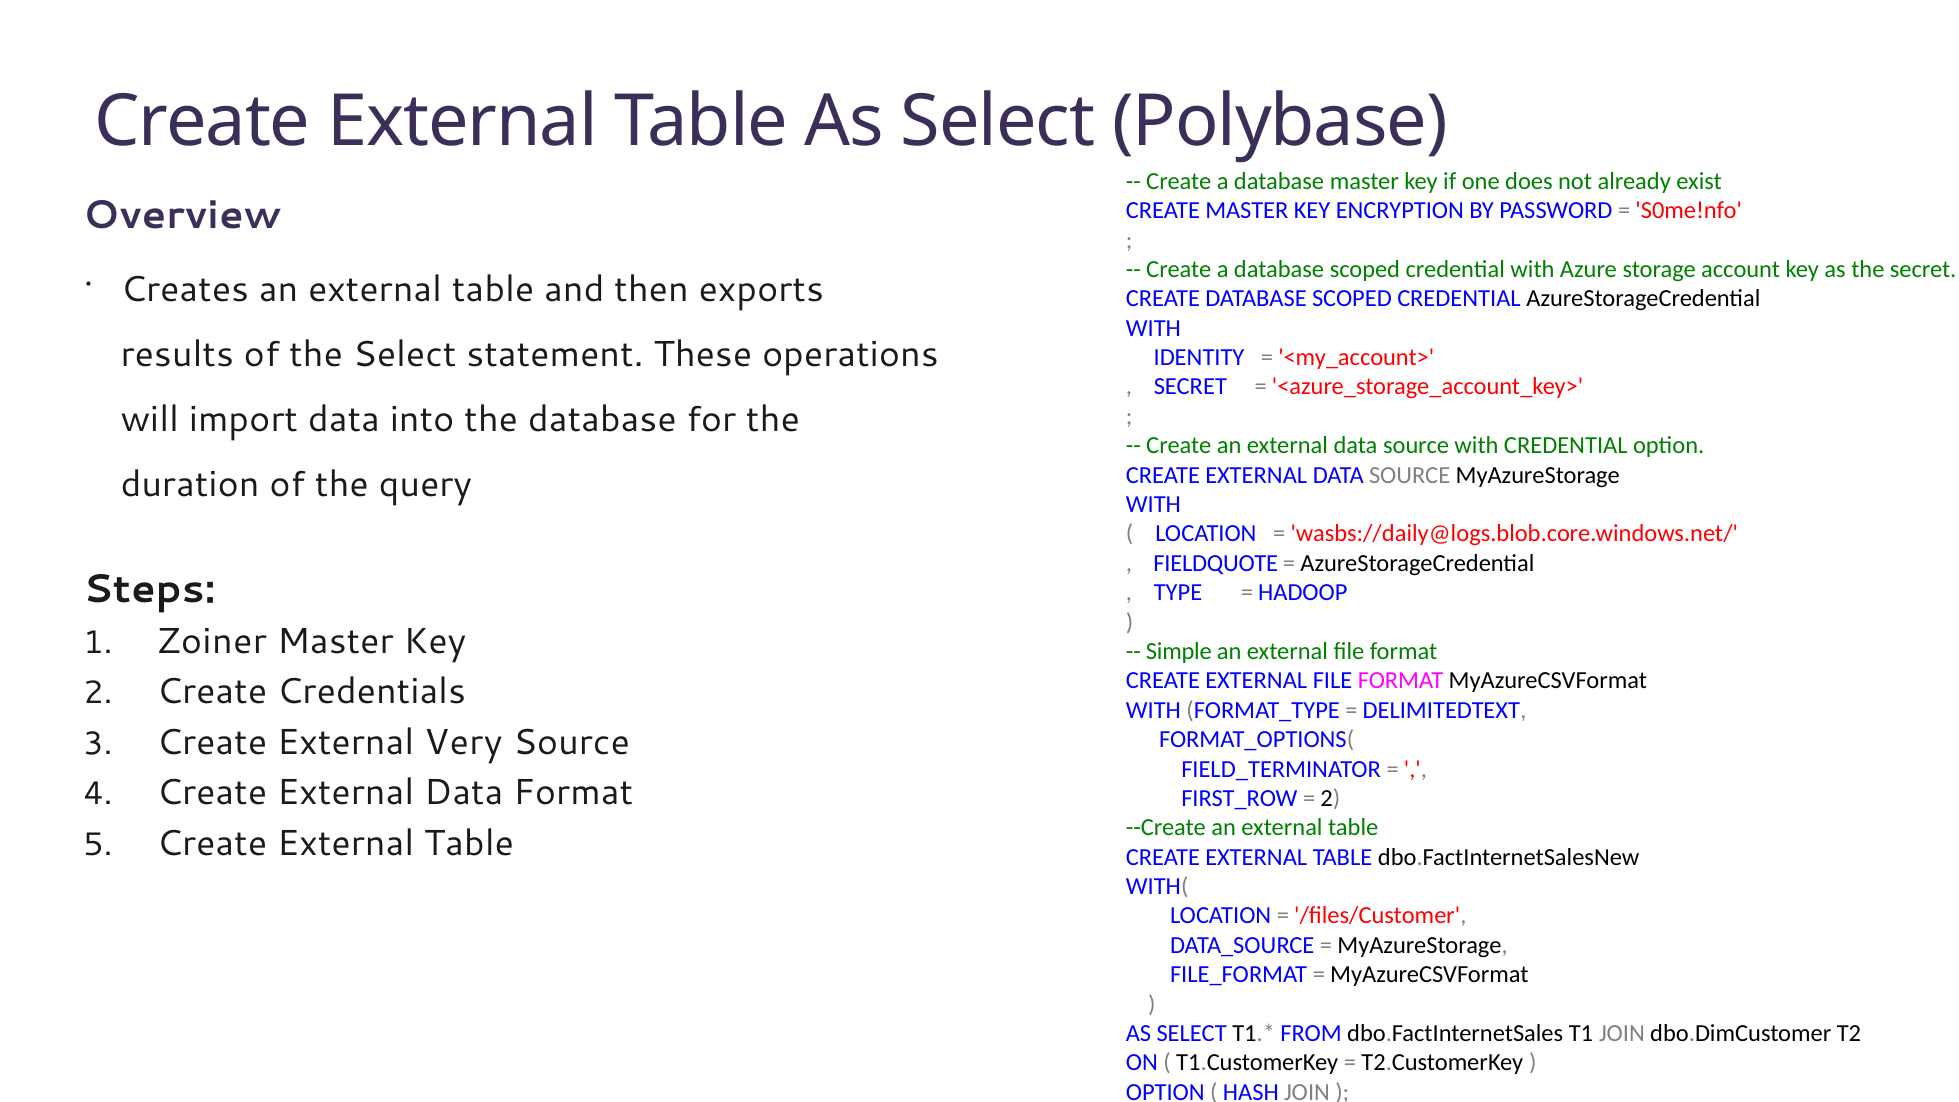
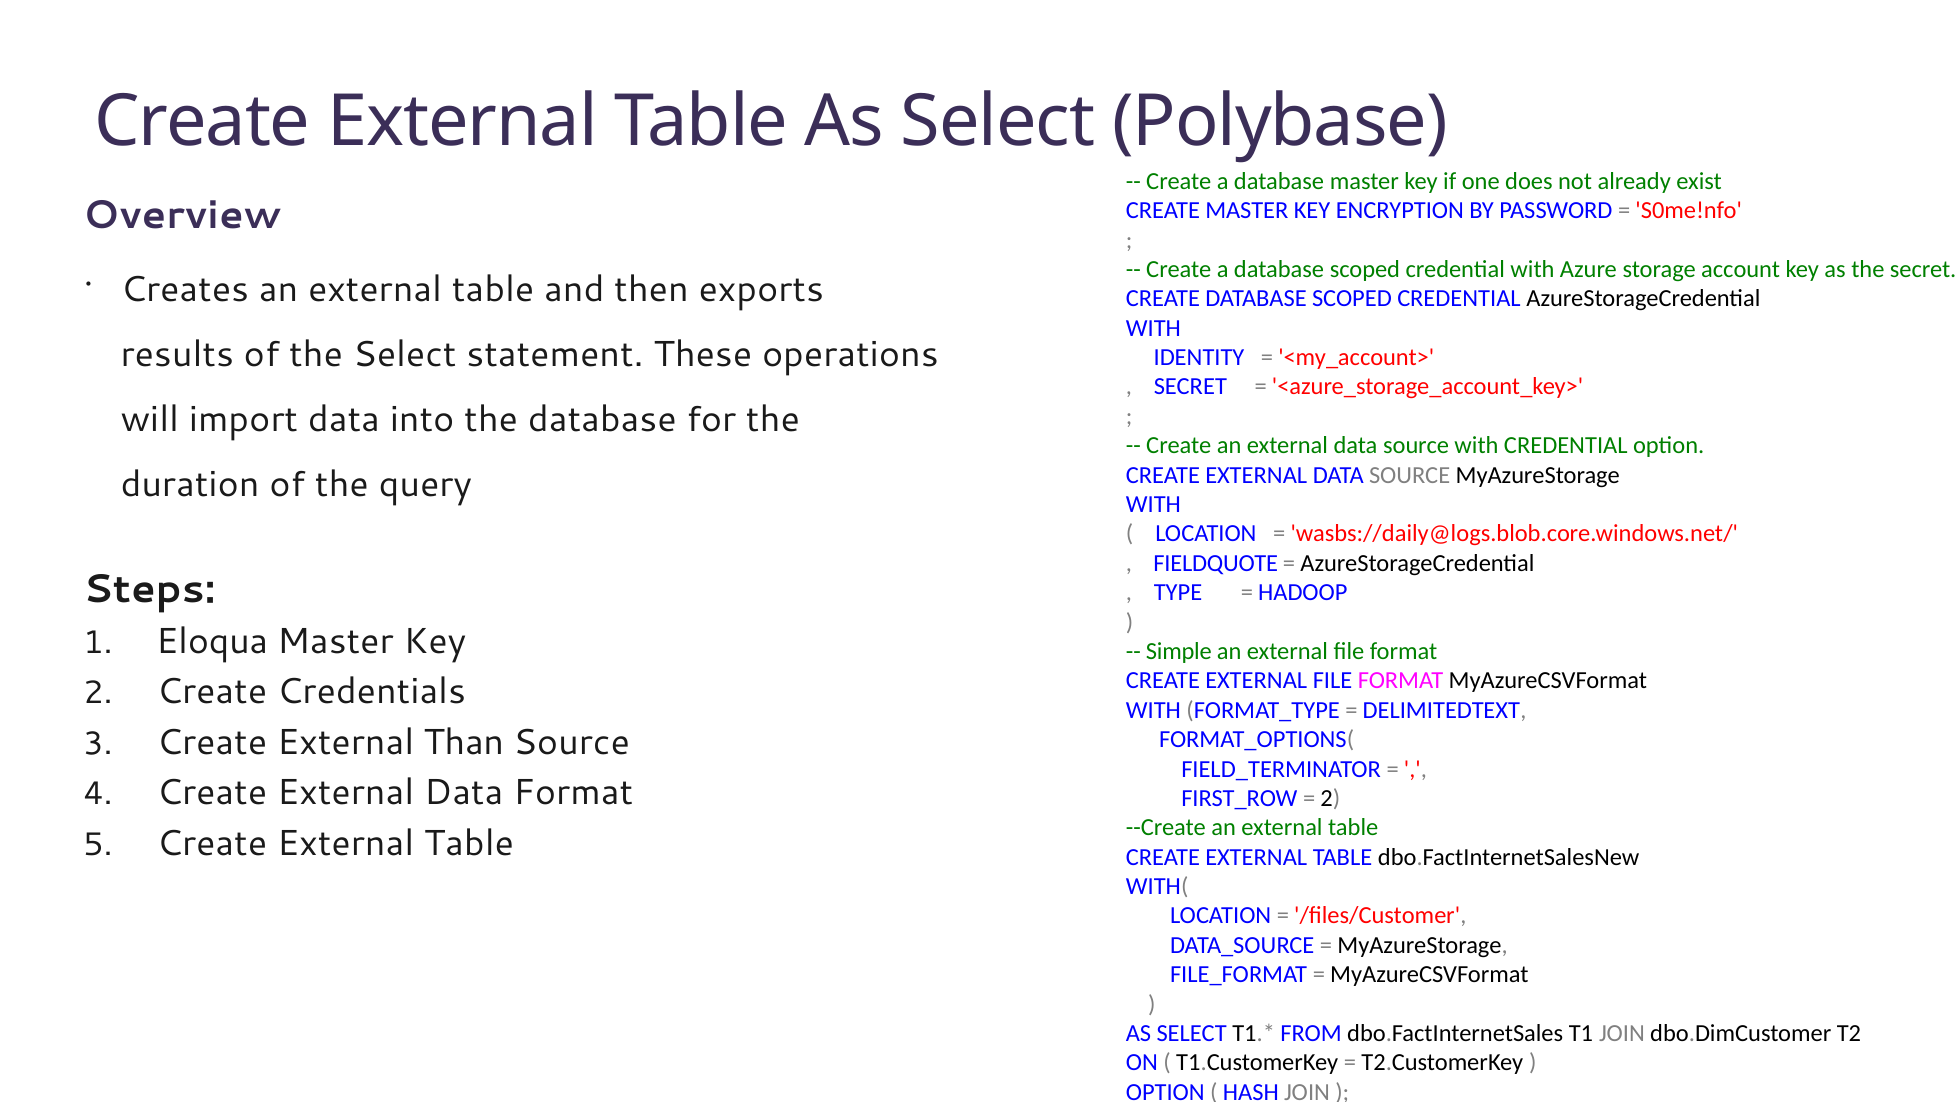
Zoiner: Zoiner -> Eloqua (212, 641)
Very: Very -> Than (464, 742)
